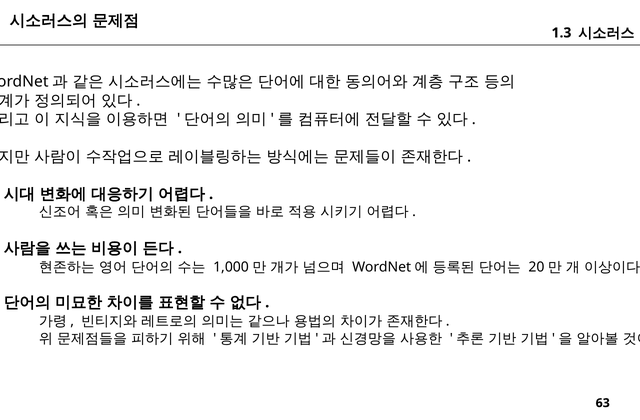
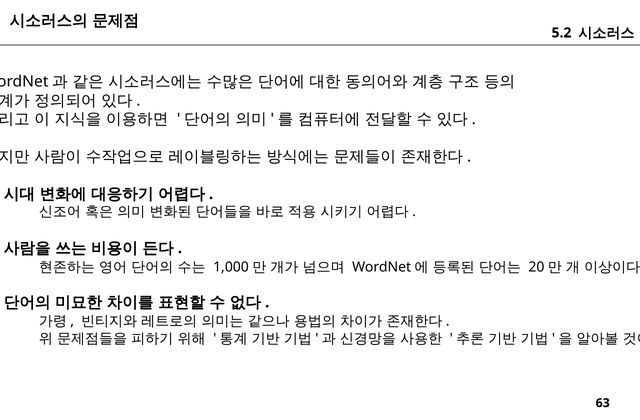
1.3: 1.3 -> 5.2 (561, 33)
